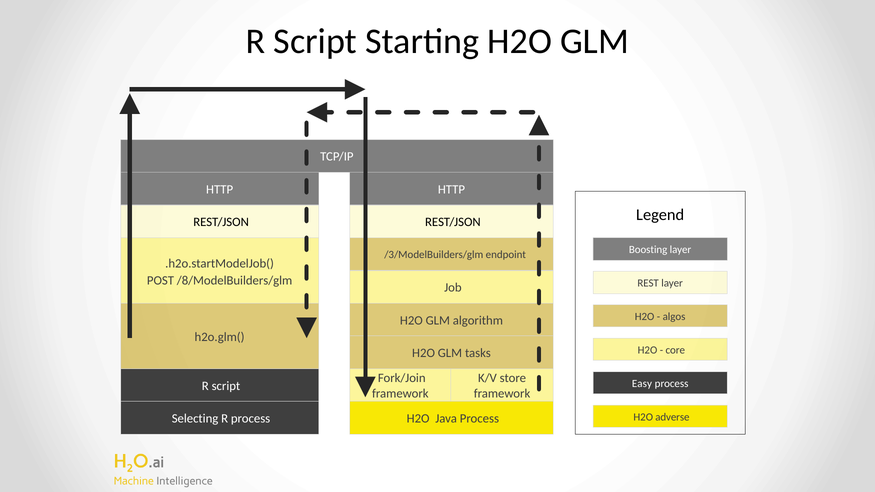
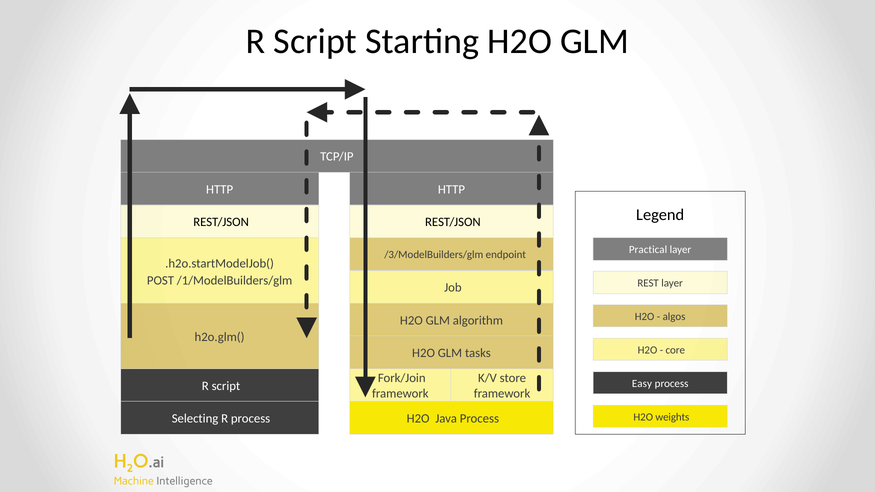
Boosting: Boosting -> Practical (648, 250)
/8/ModelBuilders/glm: /8/ModelBuilders/glm -> /1/ModelBuilders/glm (235, 281)
adverse: adverse -> weights (672, 417)
